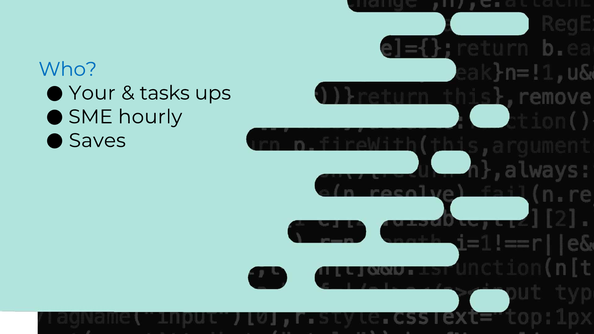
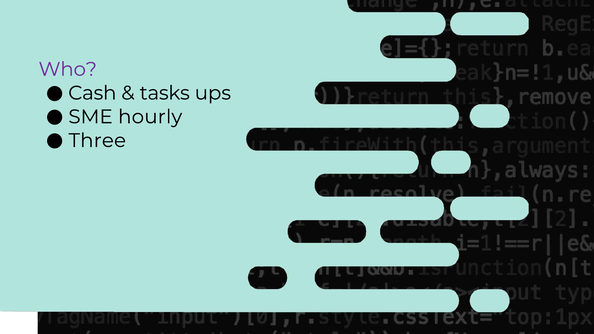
Who colour: blue -> purple (68, 69)
Your: Your -> Cash (92, 93)
Saves: Saves -> Three (97, 141)
